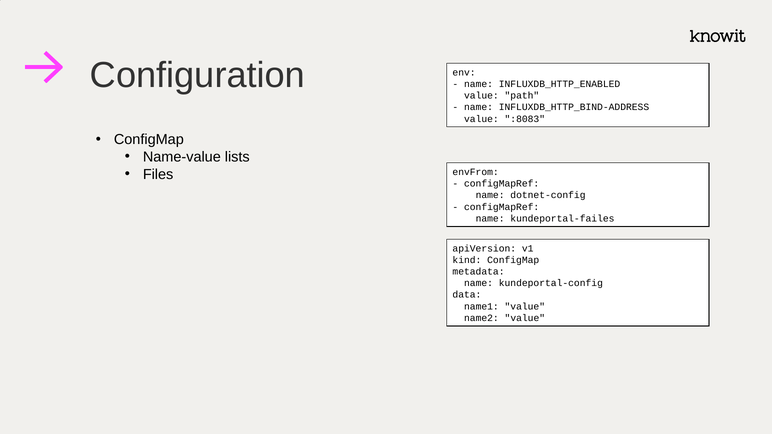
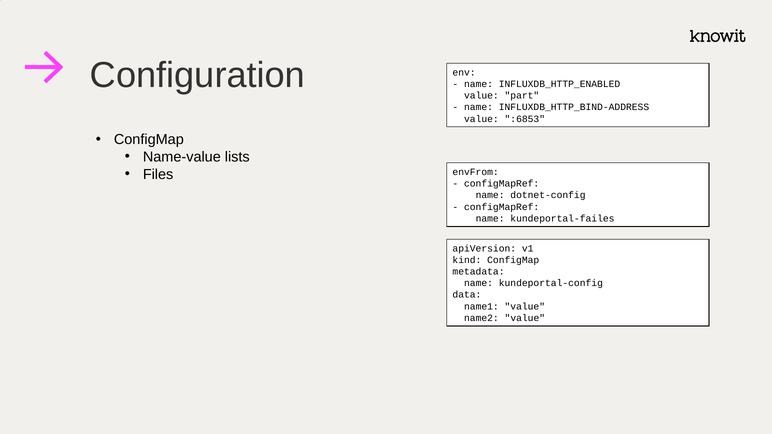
path: path -> part (522, 96)
:8083: :8083 -> :6853 (525, 119)
